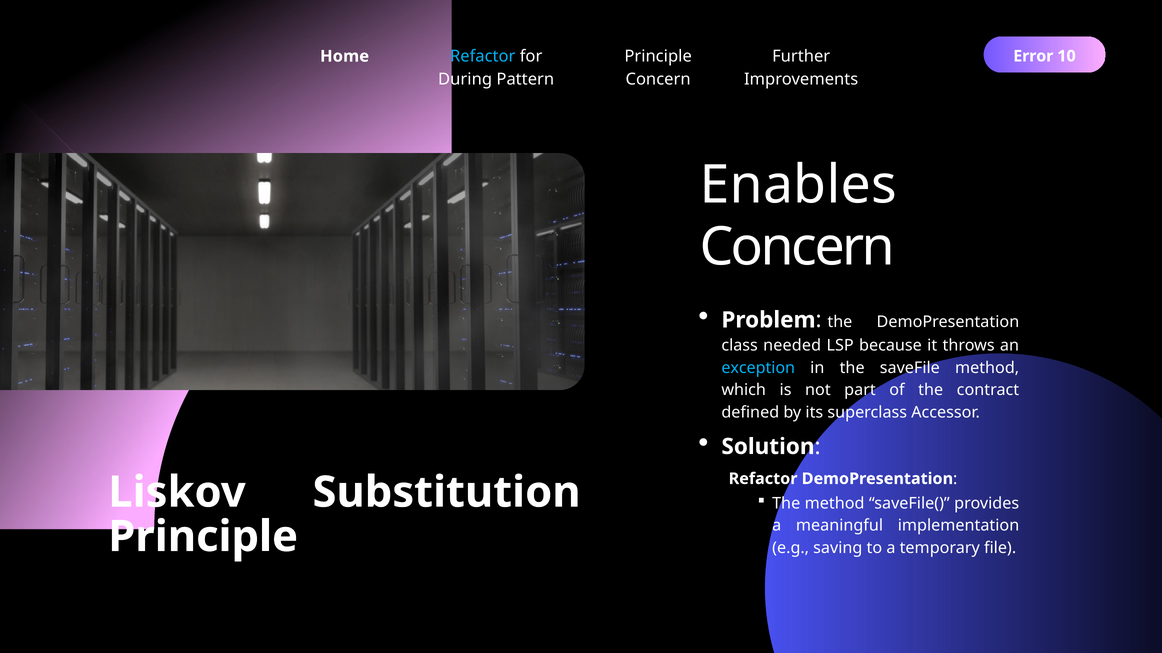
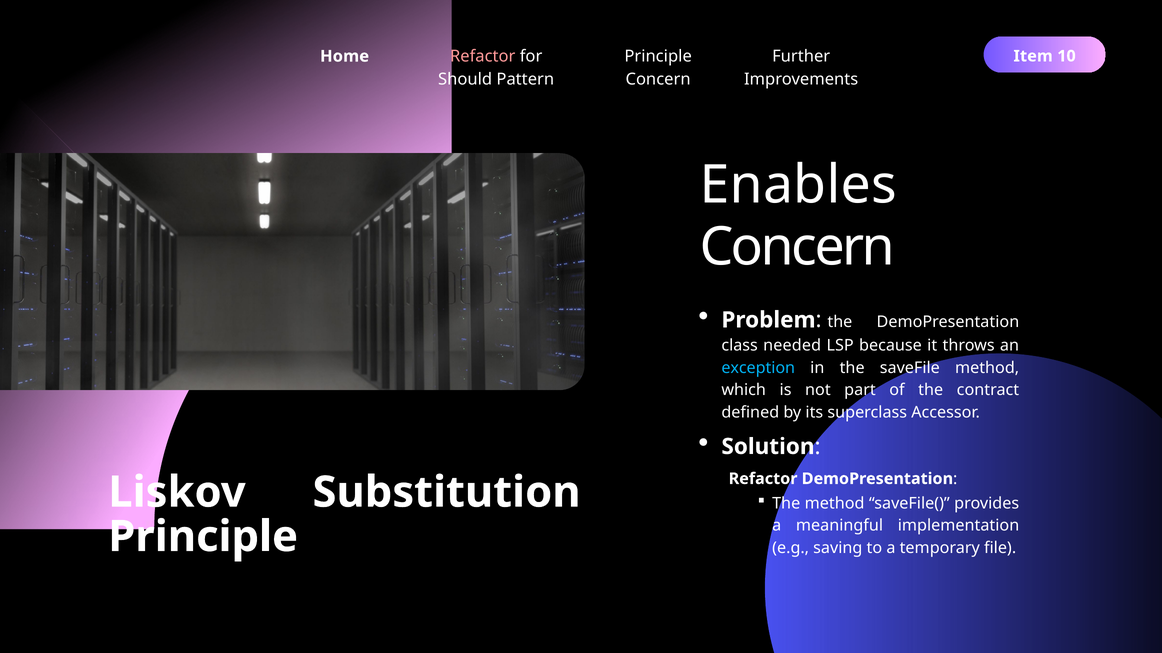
Error: Error -> Item (1033, 56)
Refactor colour: light blue -> pink (483, 56)
During: During -> Should (465, 80)
